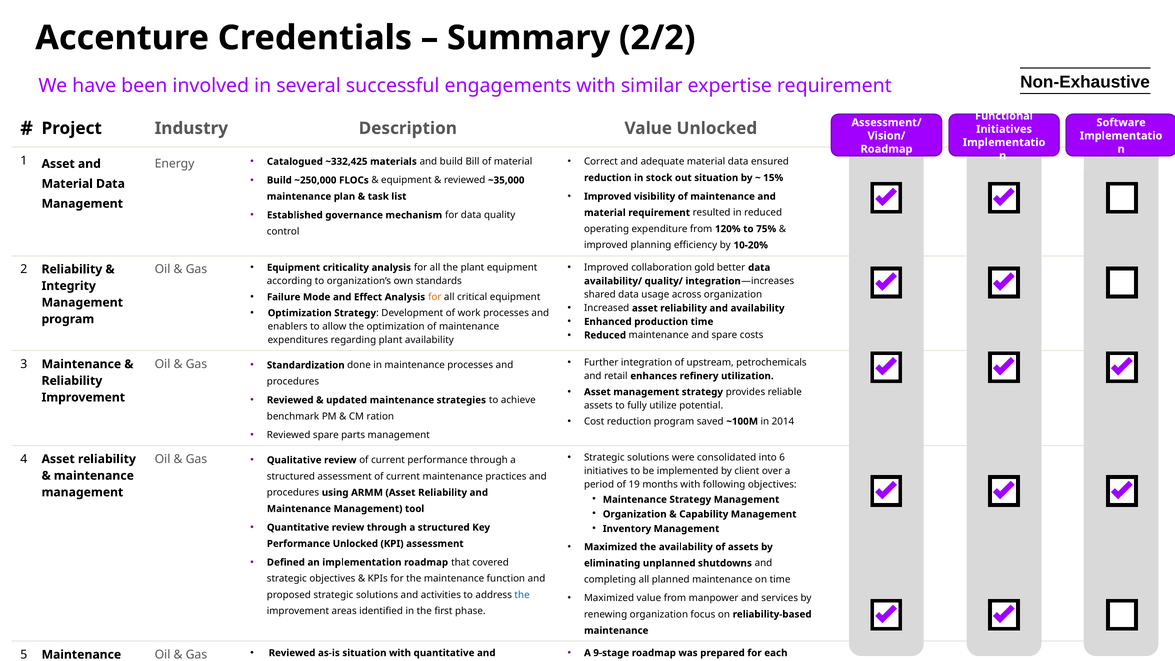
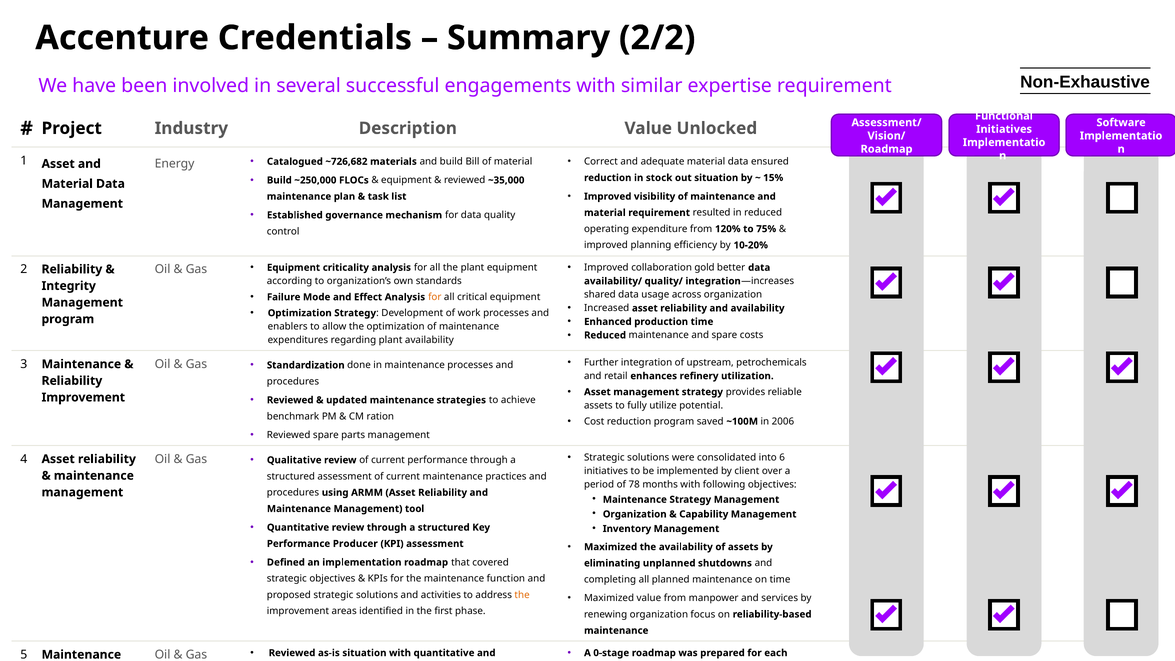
~332,425: ~332,425 -> ~726,682 (346, 162)
2014: 2014 -> 2006 (783, 421)
19: 19 -> 78 (634, 484)
Performance Unlocked: Unlocked -> Producer (355, 544)
the colour: blue -> orange (522, 595)
9-stage: 9-stage -> 0-stage (611, 653)
